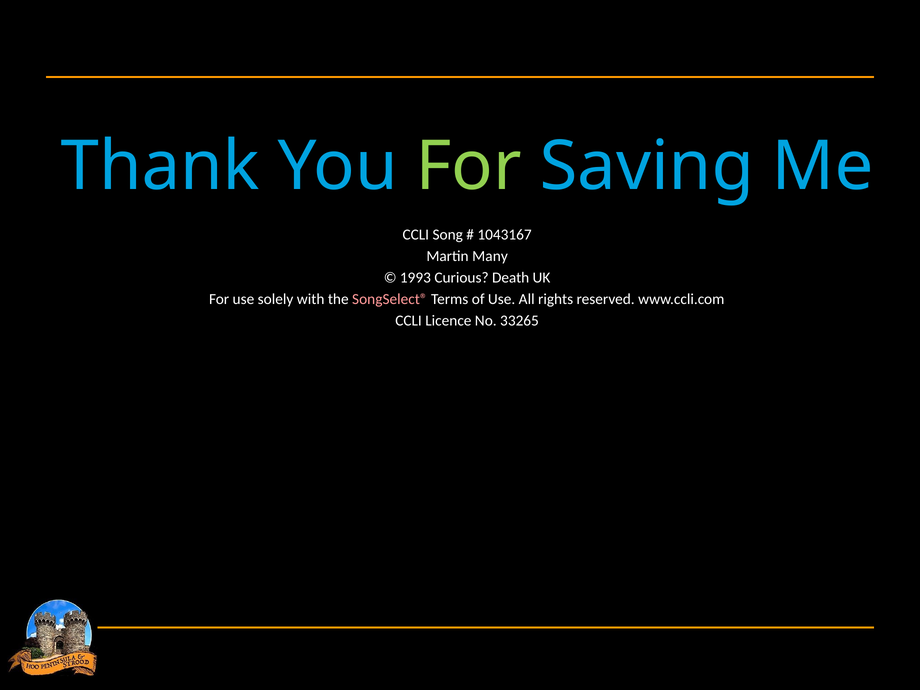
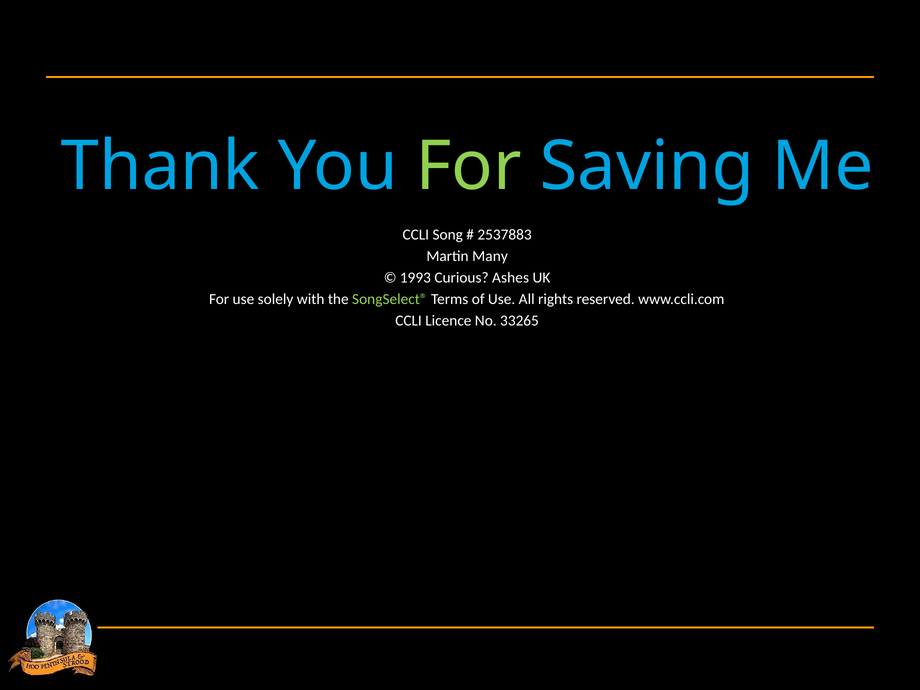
1043167: 1043167 -> 2537883 (505, 235)
Death: Death -> Ashes (511, 278)
SongSelect® colour: pink -> light green (390, 299)
